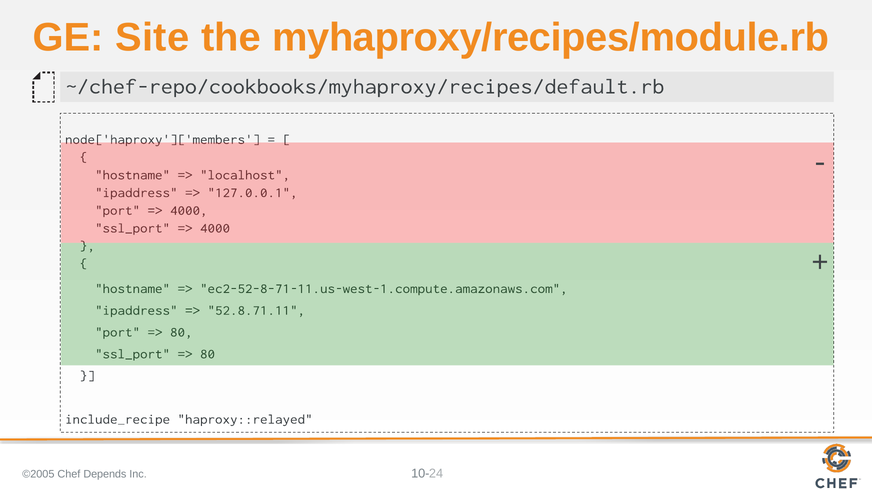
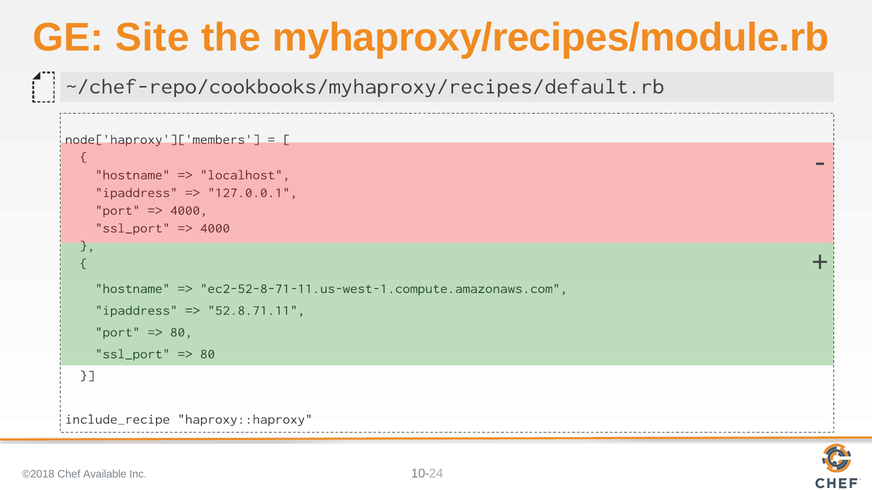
haproxy::relayed: haproxy::relayed -> haproxy::haproxy (245, 420)
©2005: ©2005 -> ©2018 (38, 475)
Depends: Depends -> Available (105, 475)
